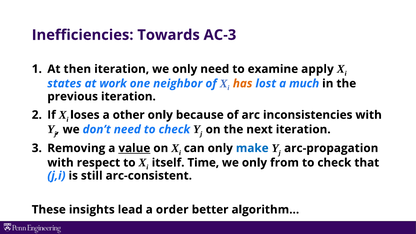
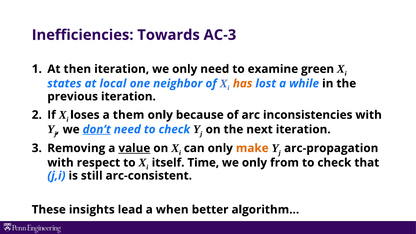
apply: apply -> green (318, 69)
work: work -> local (113, 84)
much: much -> while (304, 84)
other: other -> them (129, 115)
don’t underline: none -> present (97, 129)
make colour: blue -> orange (252, 148)
order: order -> when (172, 210)
